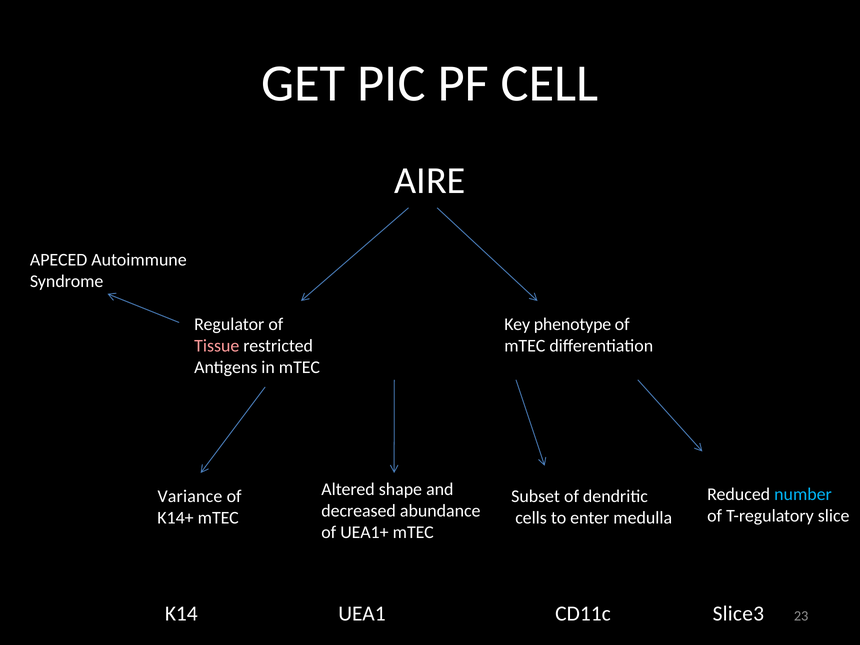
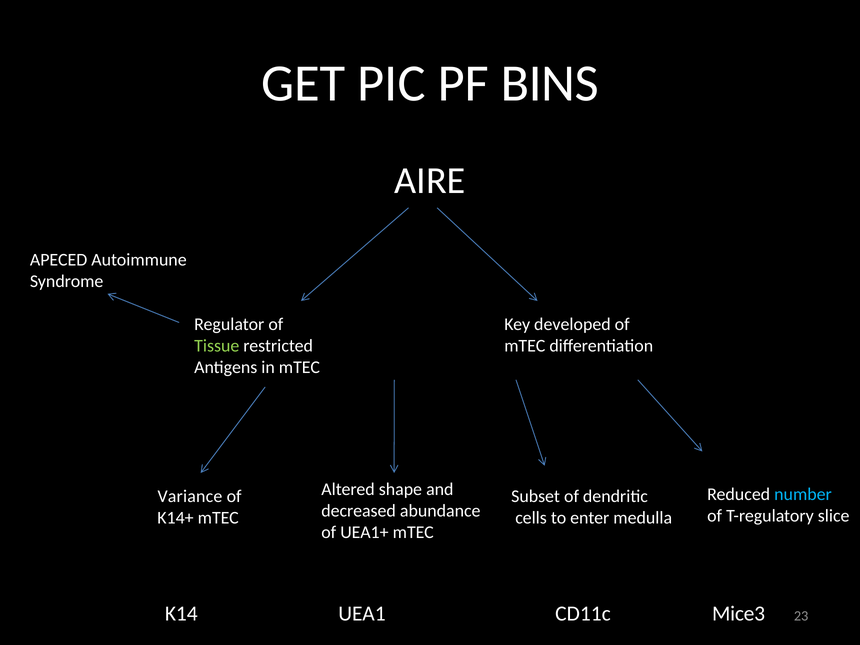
CELL: CELL -> BINS (550, 83)
phenotype: phenotype -> developed (572, 324)
Tissue colour: pink -> light green (217, 346)
Slice3: Slice3 -> Mice3 (739, 613)
